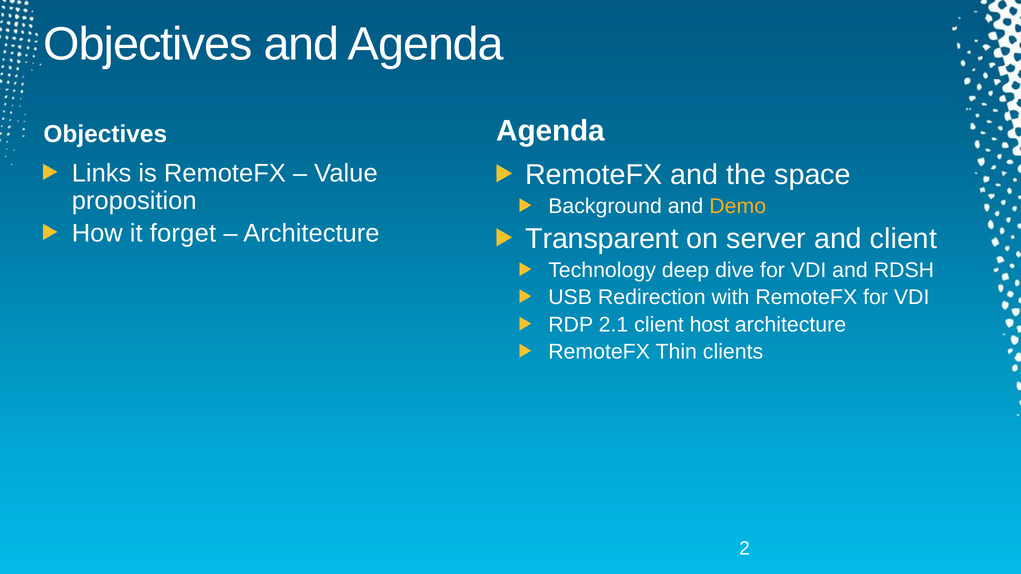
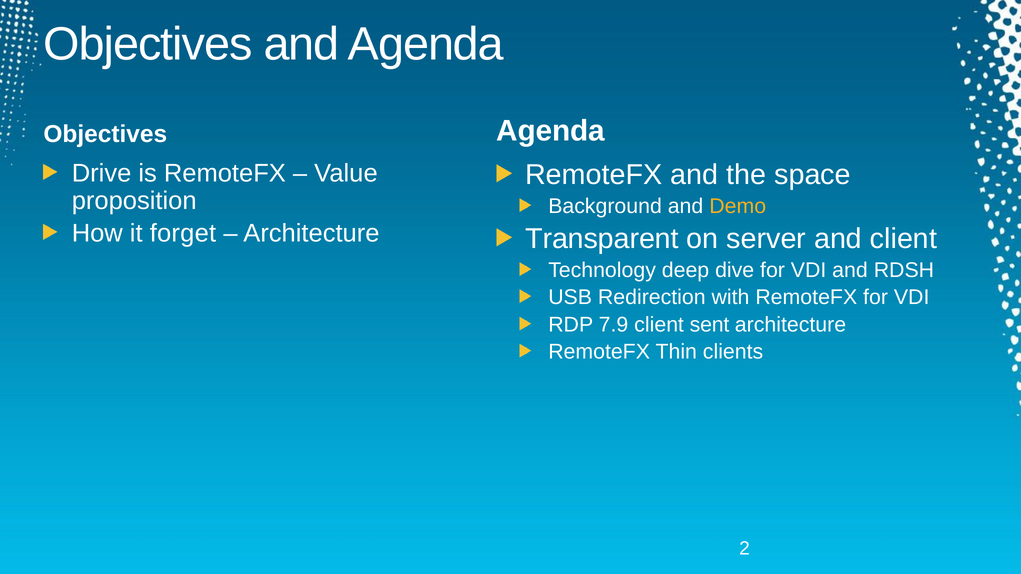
Links: Links -> Drive (102, 173)
2.1: 2.1 -> 7.9 (614, 325)
host: host -> sent (710, 325)
